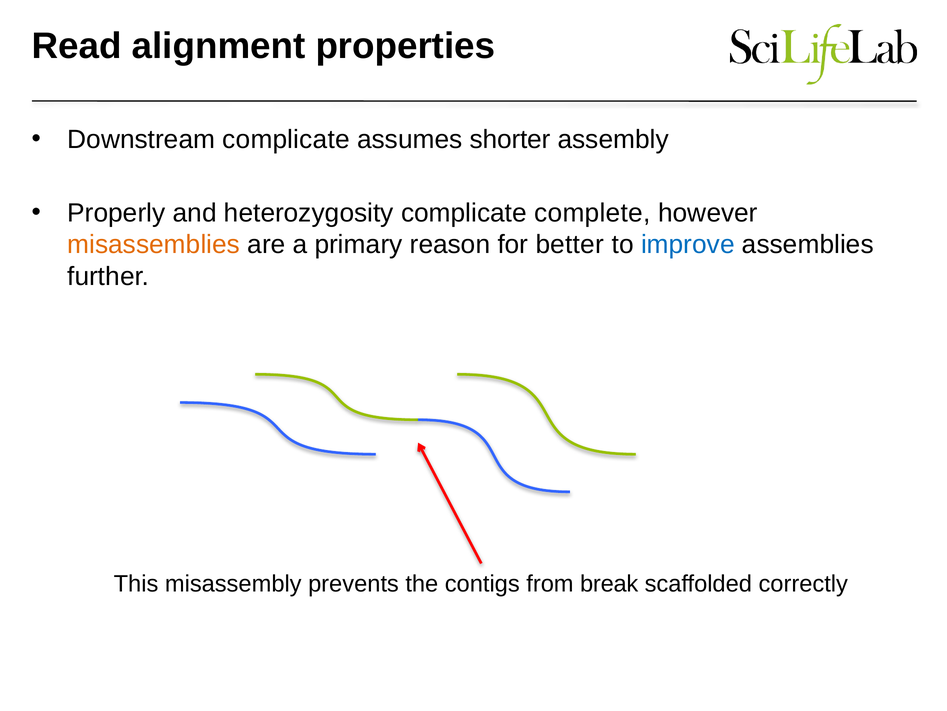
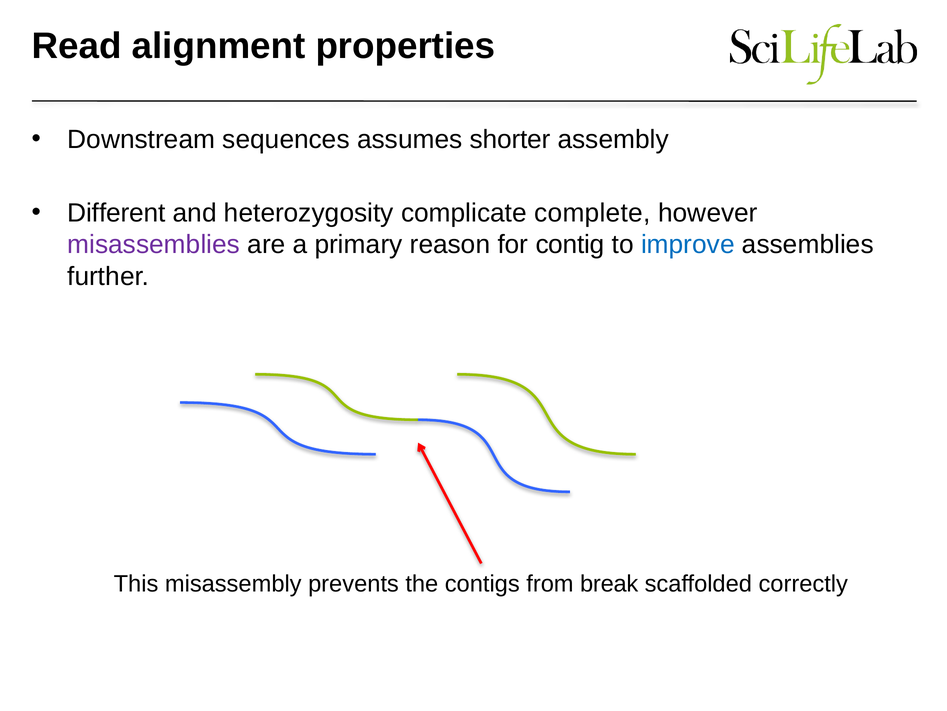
Downstream complicate: complicate -> sequences (286, 139)
Properly: Properly -> Different (116, 213)
misassemblies colour: orange -> purple (154, 244)
better: better -> contig (570, 244)
